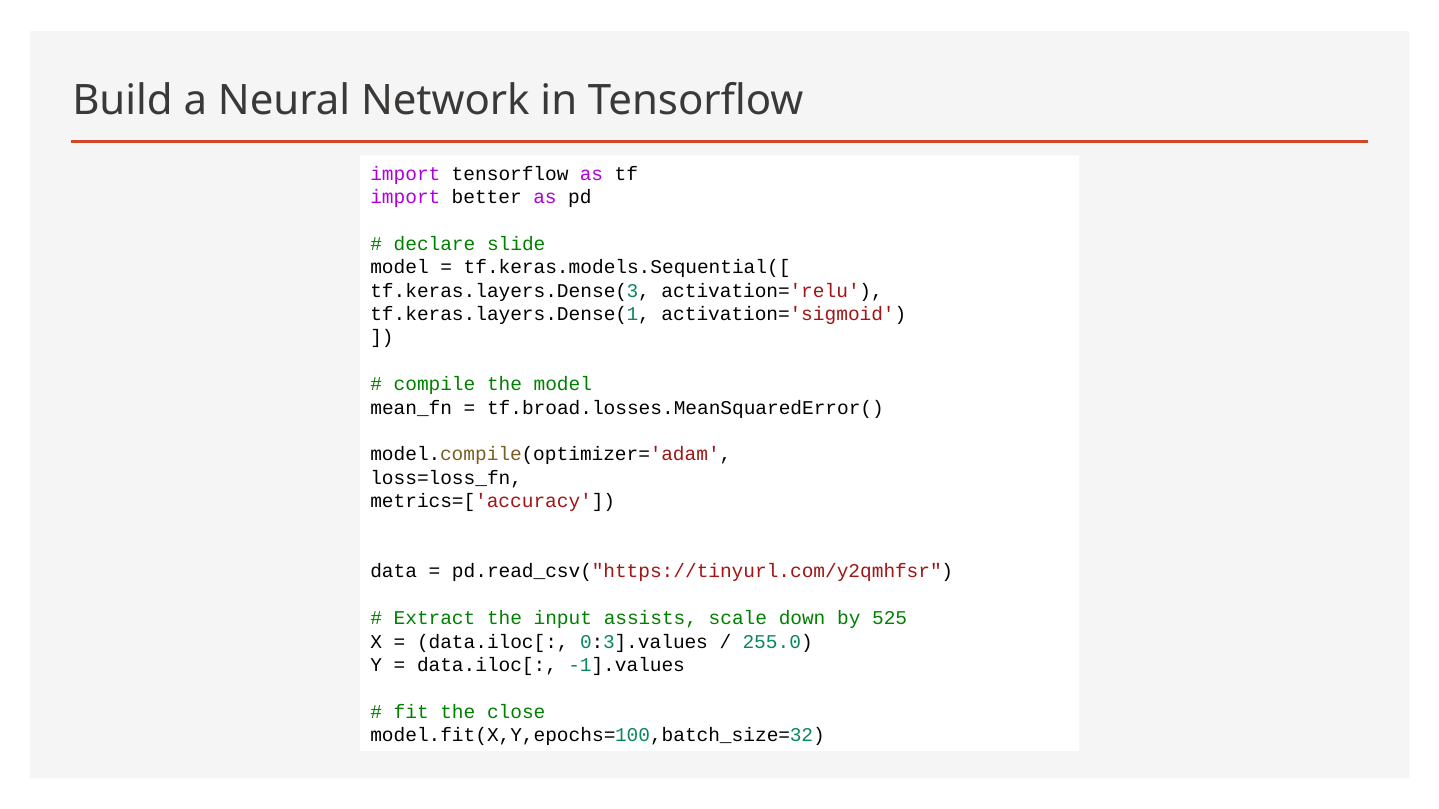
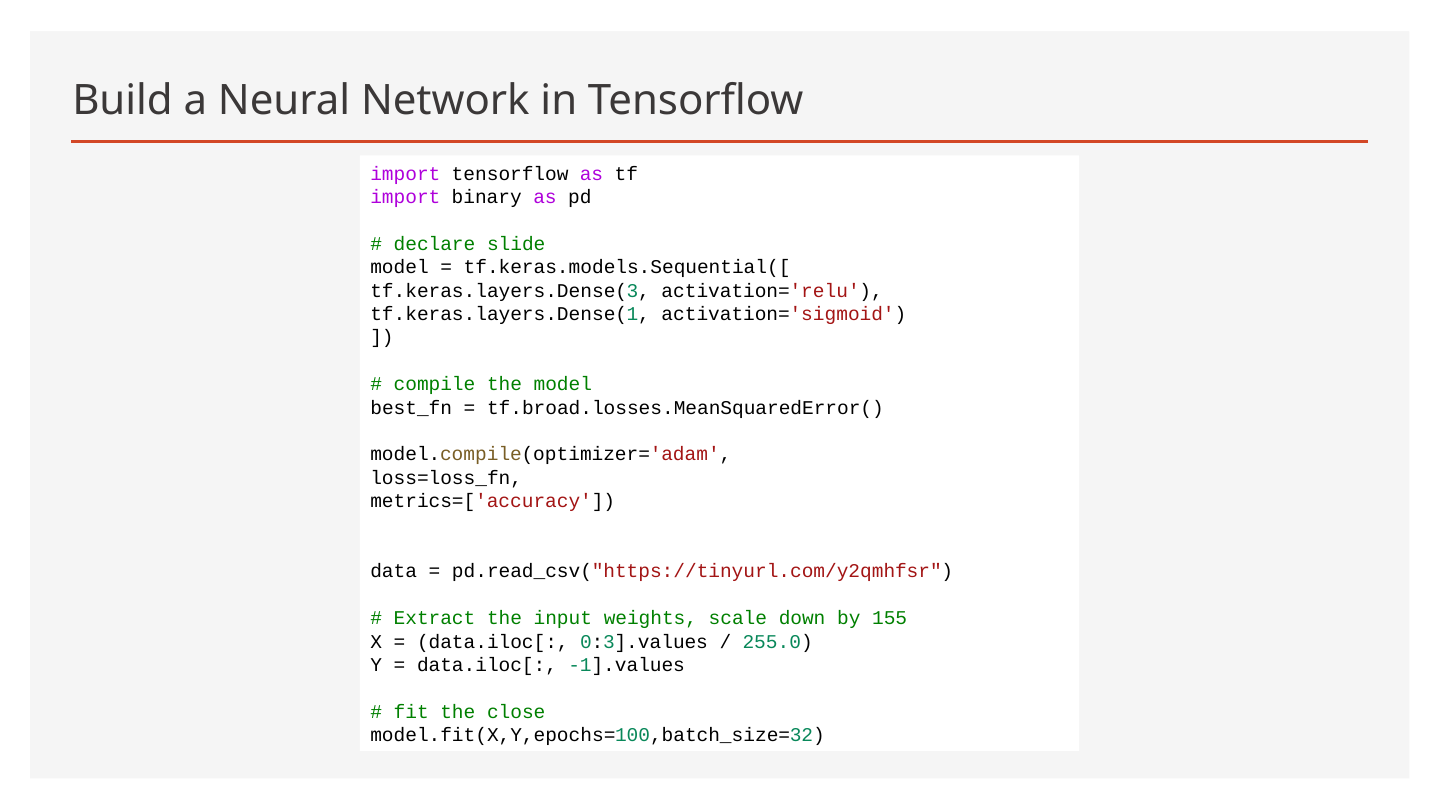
better: better -> binary (487, 197)
mean_fn: mean_fn -> best_fn (411, 408)
assists: assists -> weights (650, 619)
525: 525 -> 155 (890, 619)
